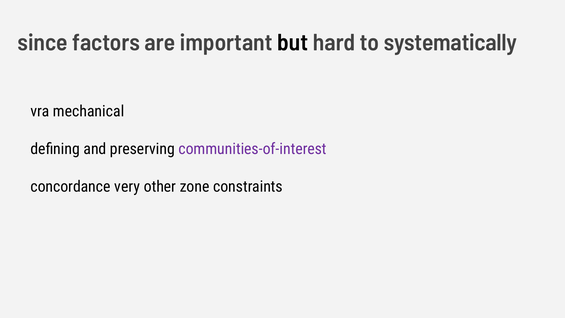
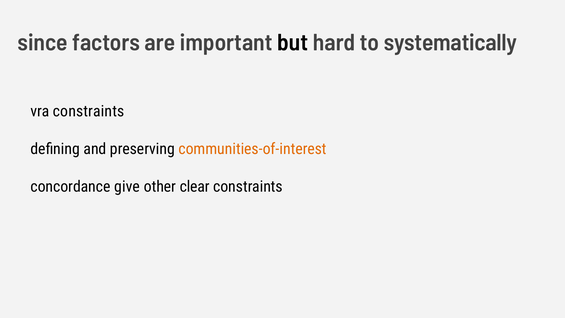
vra mechanical: mechanical -> constraints (89, 111)
communities-of-interest colour: purple -> orange (253, 149)
very: very -> give (127, 186)
zone: zone -> clear (195, 186)
